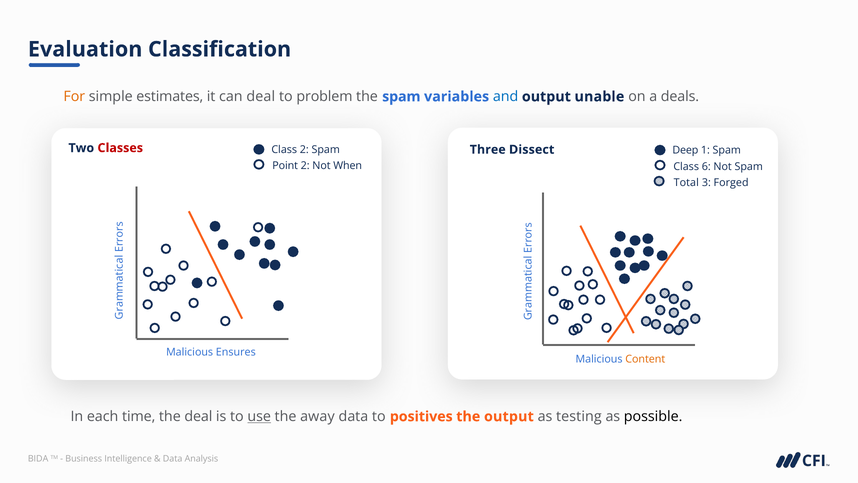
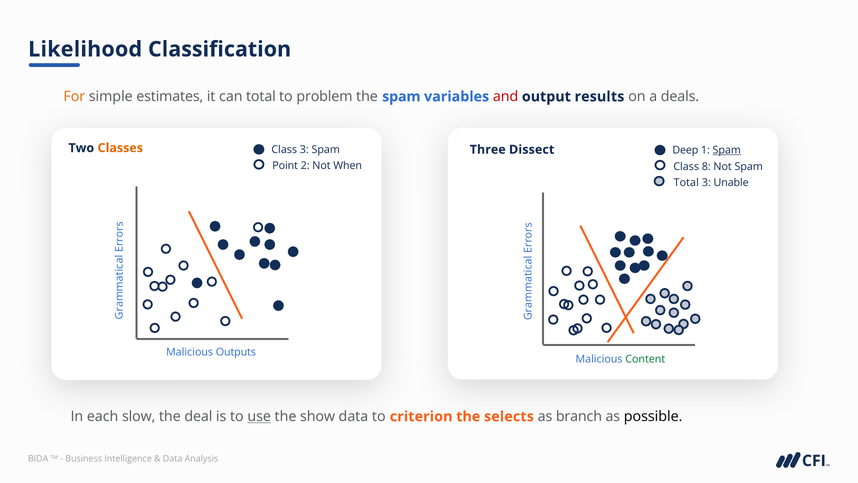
Evaluation: Evaluation -> Likelihood (85, 49)
can deal: deal -> total (261, 97)
and colour: blue -> red (506, 97)
unable: unable -> results (599, 97)
Classes colour: red -> orange (120, 148)
Class 2: 2 -> 3 (304, 149)
Spam underline: none -> present (727, 150)
6: 6 -> 8 (706, 166)
Forged: Forged -> Unable (731, 183)
Ensures: Ensures -> Outputs (236, 352)
Content colour: orange -> green (645, 359)
time: time -> slow (139, 416)
away: away -> show (318, 416)
positives: positives -> criterion (421, 416)
the output: output -> selects (509, 416)
testing: testing -> branch (579, 416)
